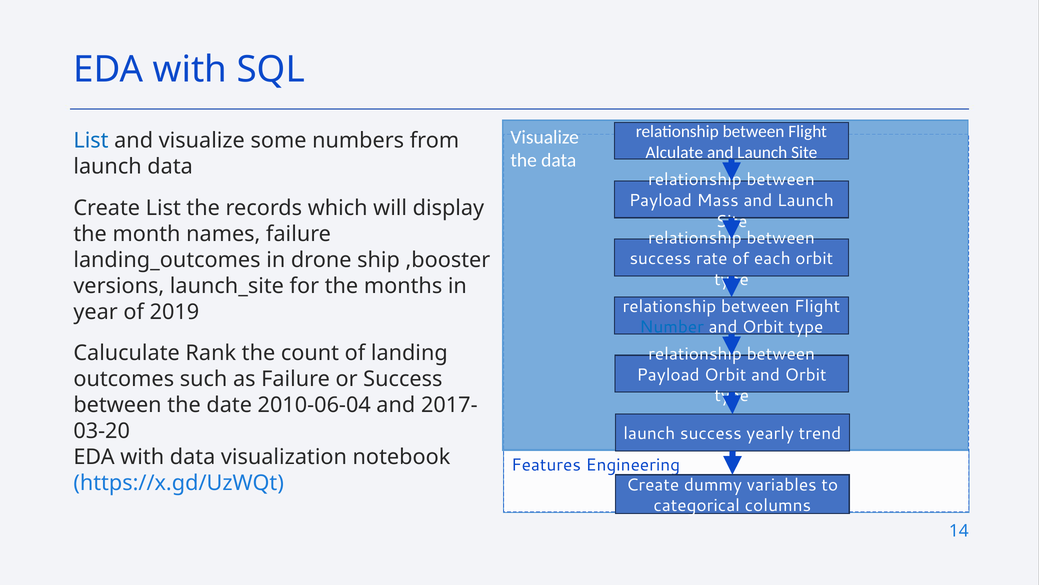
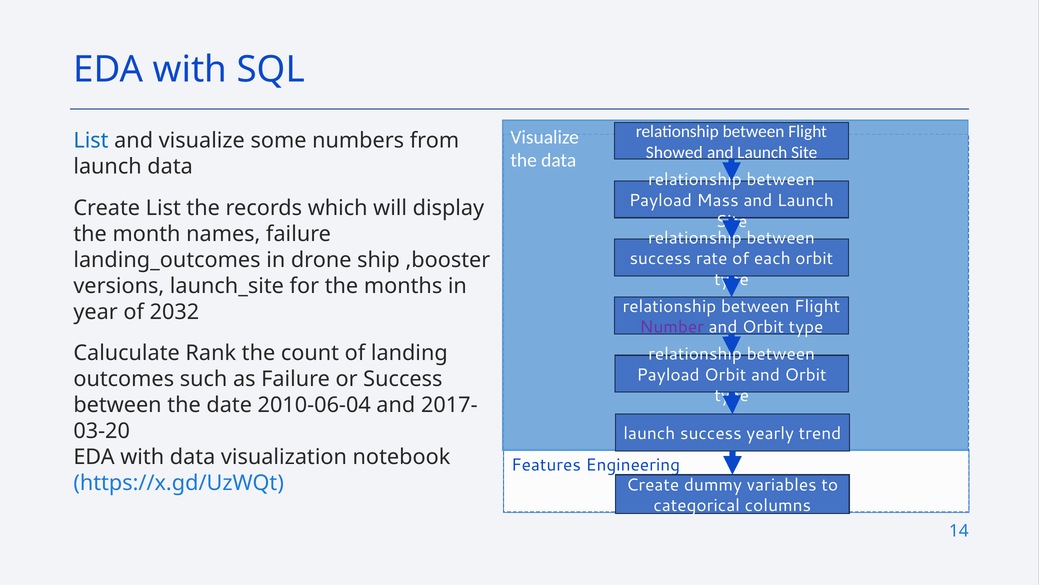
Alculate: Alculate -> Showed (674, 152)
2019: 2019 -> 2032 (174, 312)
Number colour: blue -> purple (672, 327)
